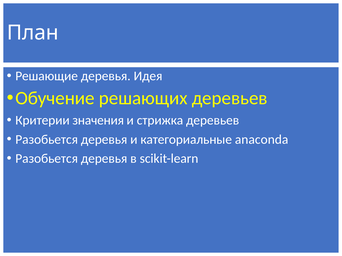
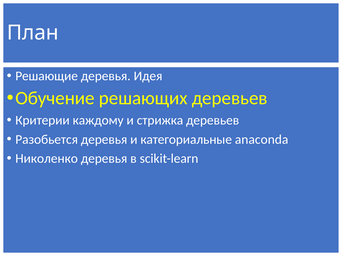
значения: значения -> каждому (98, 121)
Разобьется: Разобьется -> Николенко (47, 159)
